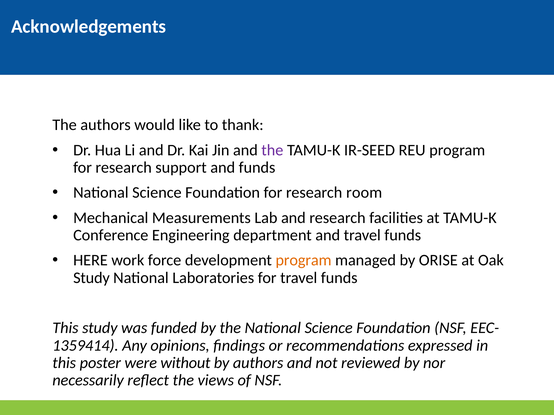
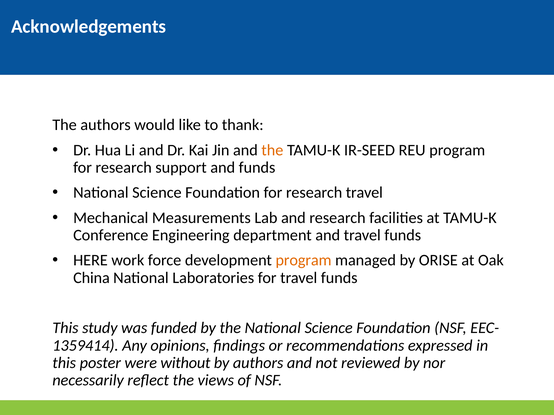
the colour: purple -> orange (272, 150)
research room: room -> travel (364, 193)
Study: Study -> China (91, 278)
